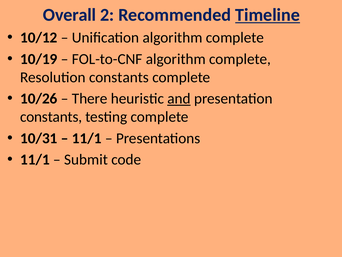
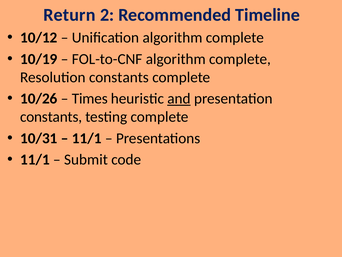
Overall: Overall -> Return (69, 15)
Timeline underline: present -> none (268, 15)
There: There -> Times (90, 98)
